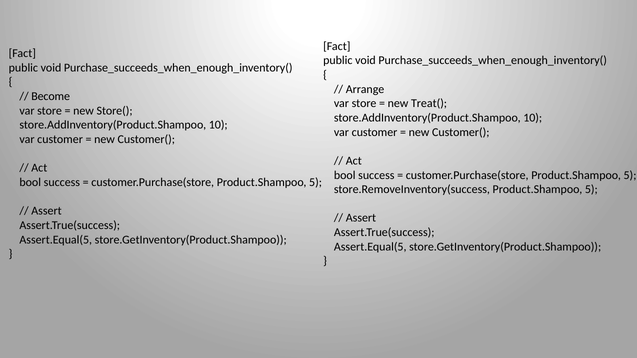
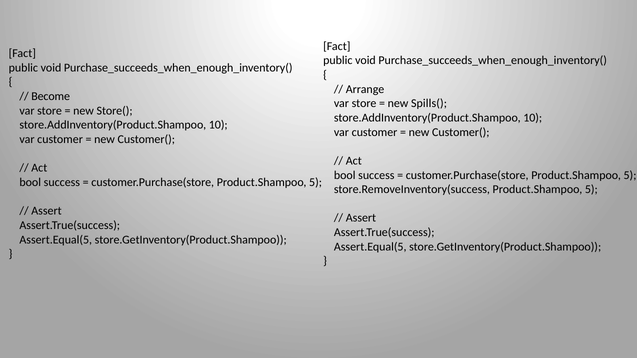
Treat(: Treat( -> Spills( (429, 104)
